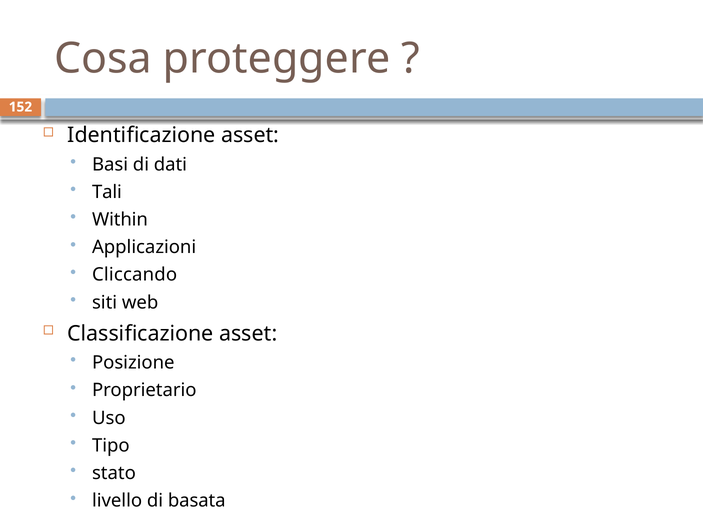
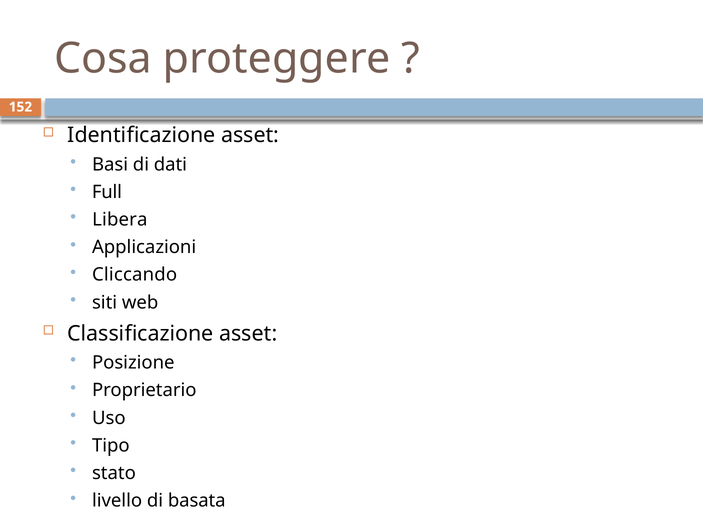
Tali: Tali -> Full (107, 192)
Within: Within -> Libera (120, 220)
